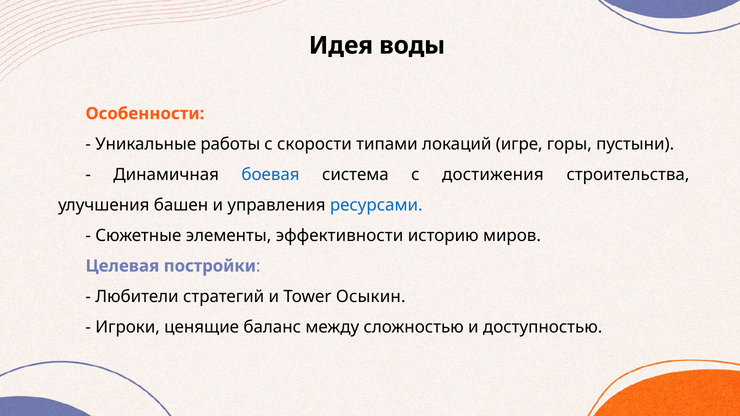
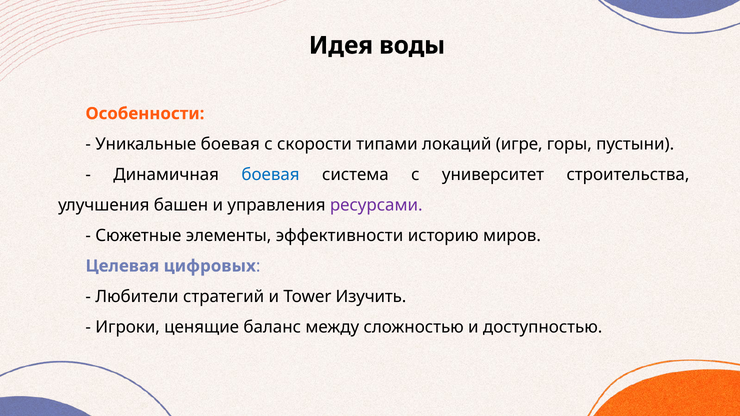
Уникальные работы: работы -> боевая (230, 144)
достижения: достижения -> университет (493, 175)
ресурсами colour: blue -> purple (376, 205)
постройки: постройки -> цифровых (210, 266)
Осыкин: Осыкин -> Изучить (371, 297)
